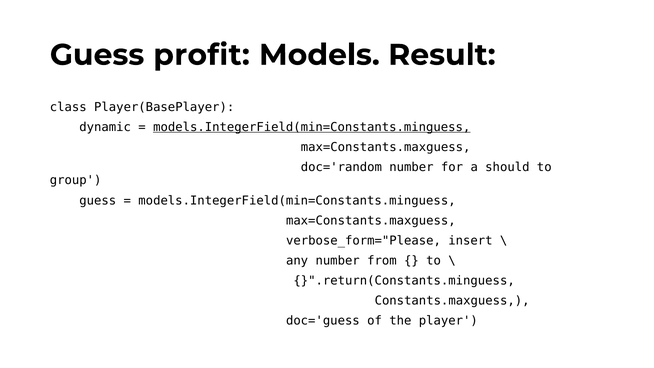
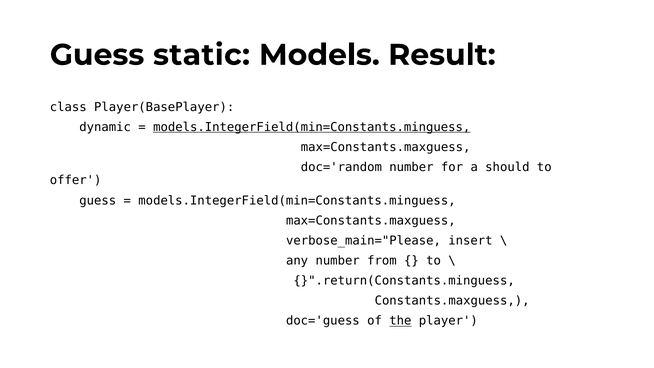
profit: profit -> static (201, 55)
group: group -> offer (76, 180)
verbose_form="Please: verbose_form="Please -> verbose_main="Please (363, 241)
the underline: none -> present (400, 321)
